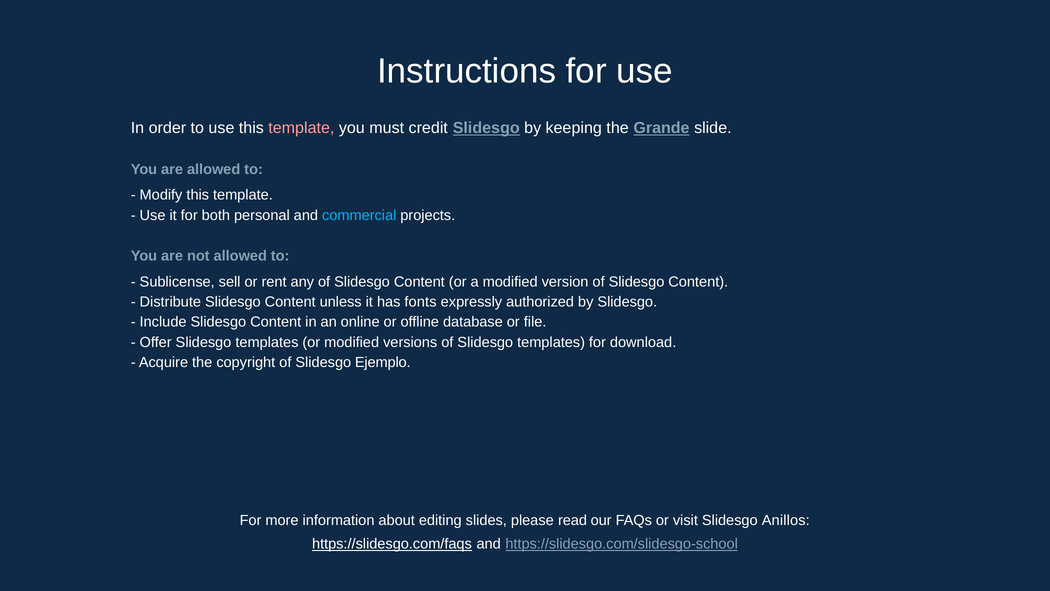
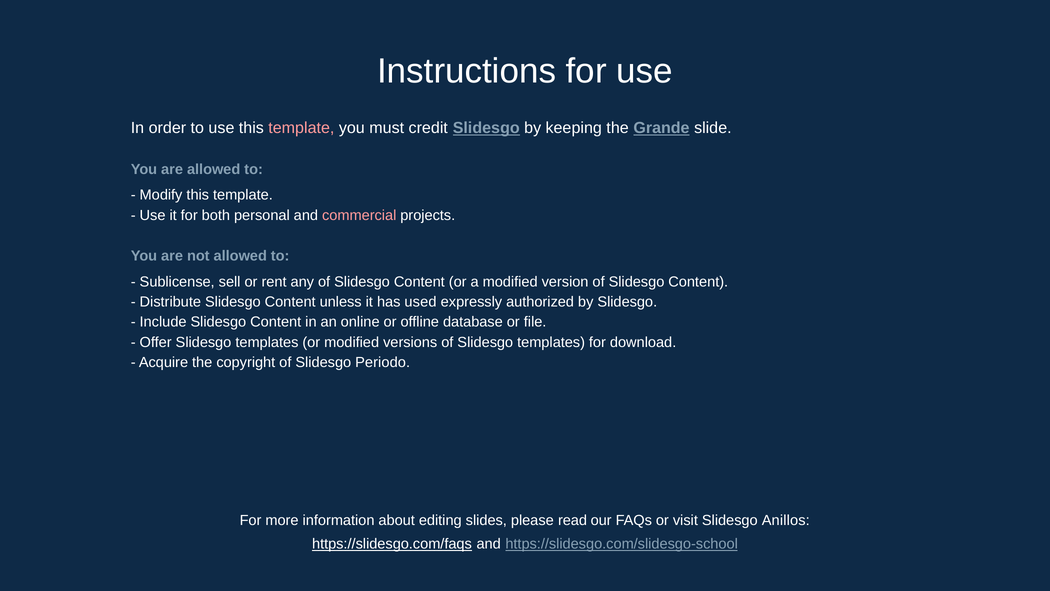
commercial colour: light blue -> pink (359, 215)
fonts: fonts -> used (420, 302)
Ejemplo: Ejemplo -> Periodo (383, 362)
